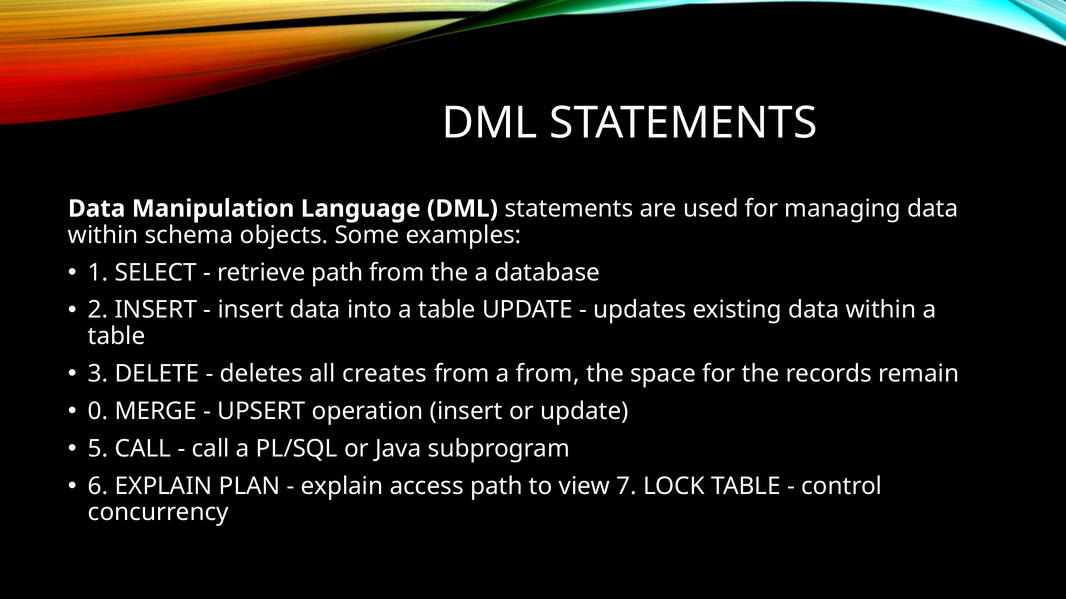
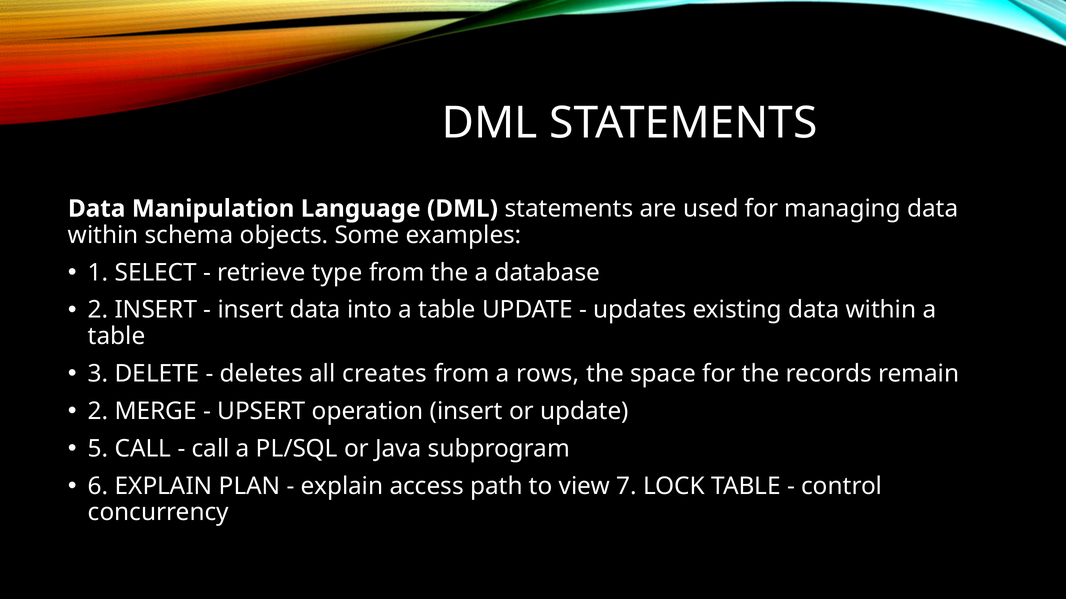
retrieve path: path -> type (337, 273)
a from: from -> rows (548, 374)
0: 0 -> 2 (98, 412)
